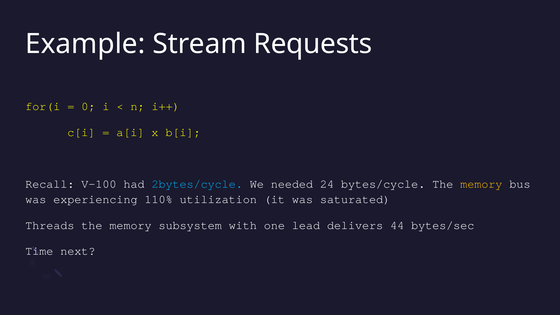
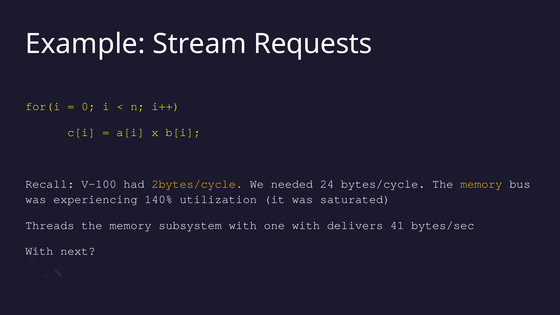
2bytes/cycle colour: light blue -> yellow (197, 184)
110%: 110% -> 140% (159, 199)
one lead: lead -> with (306, 225)
44: 44 -> 41 (397, 225)
Time: Time -> With (39, 251)
